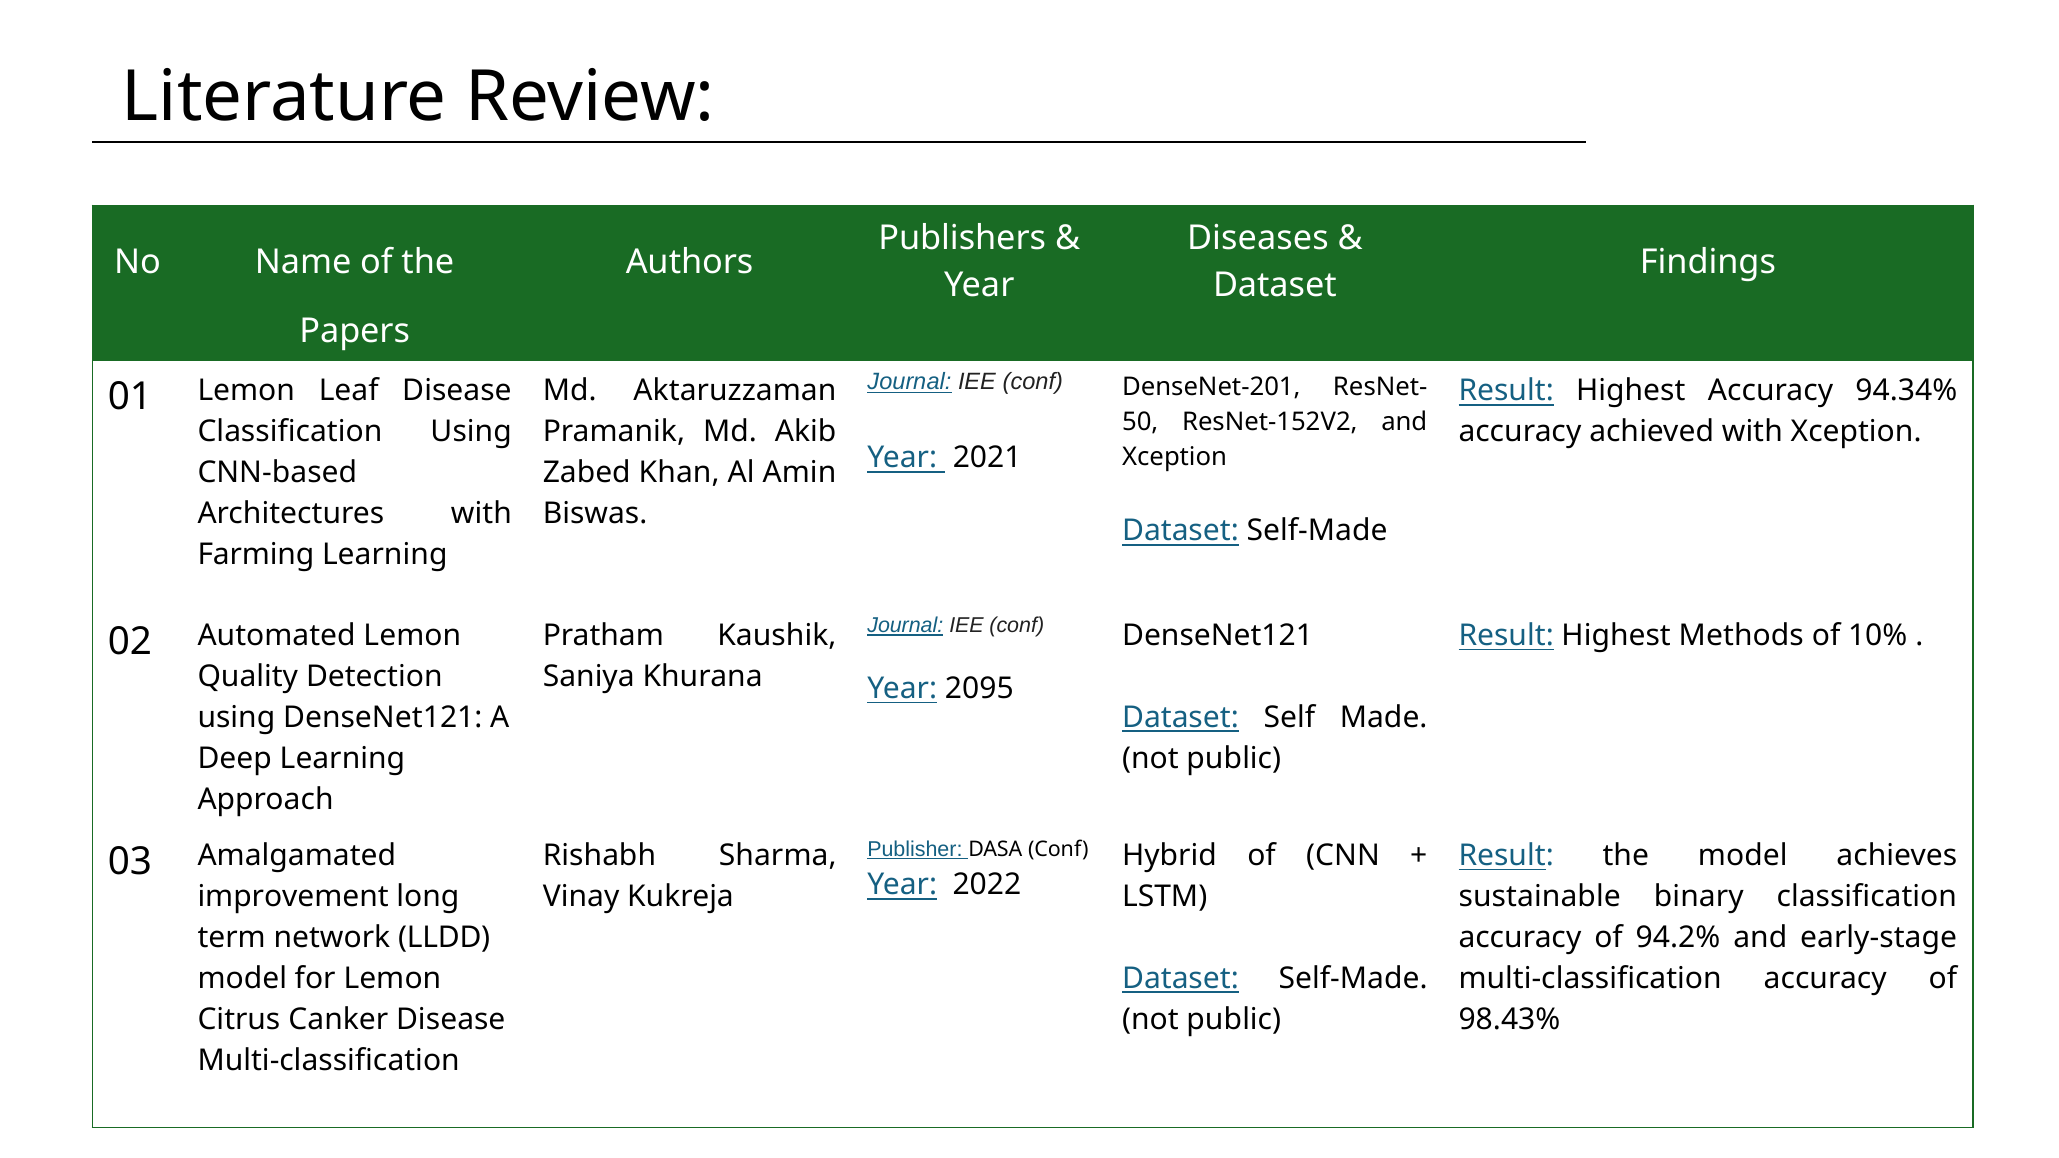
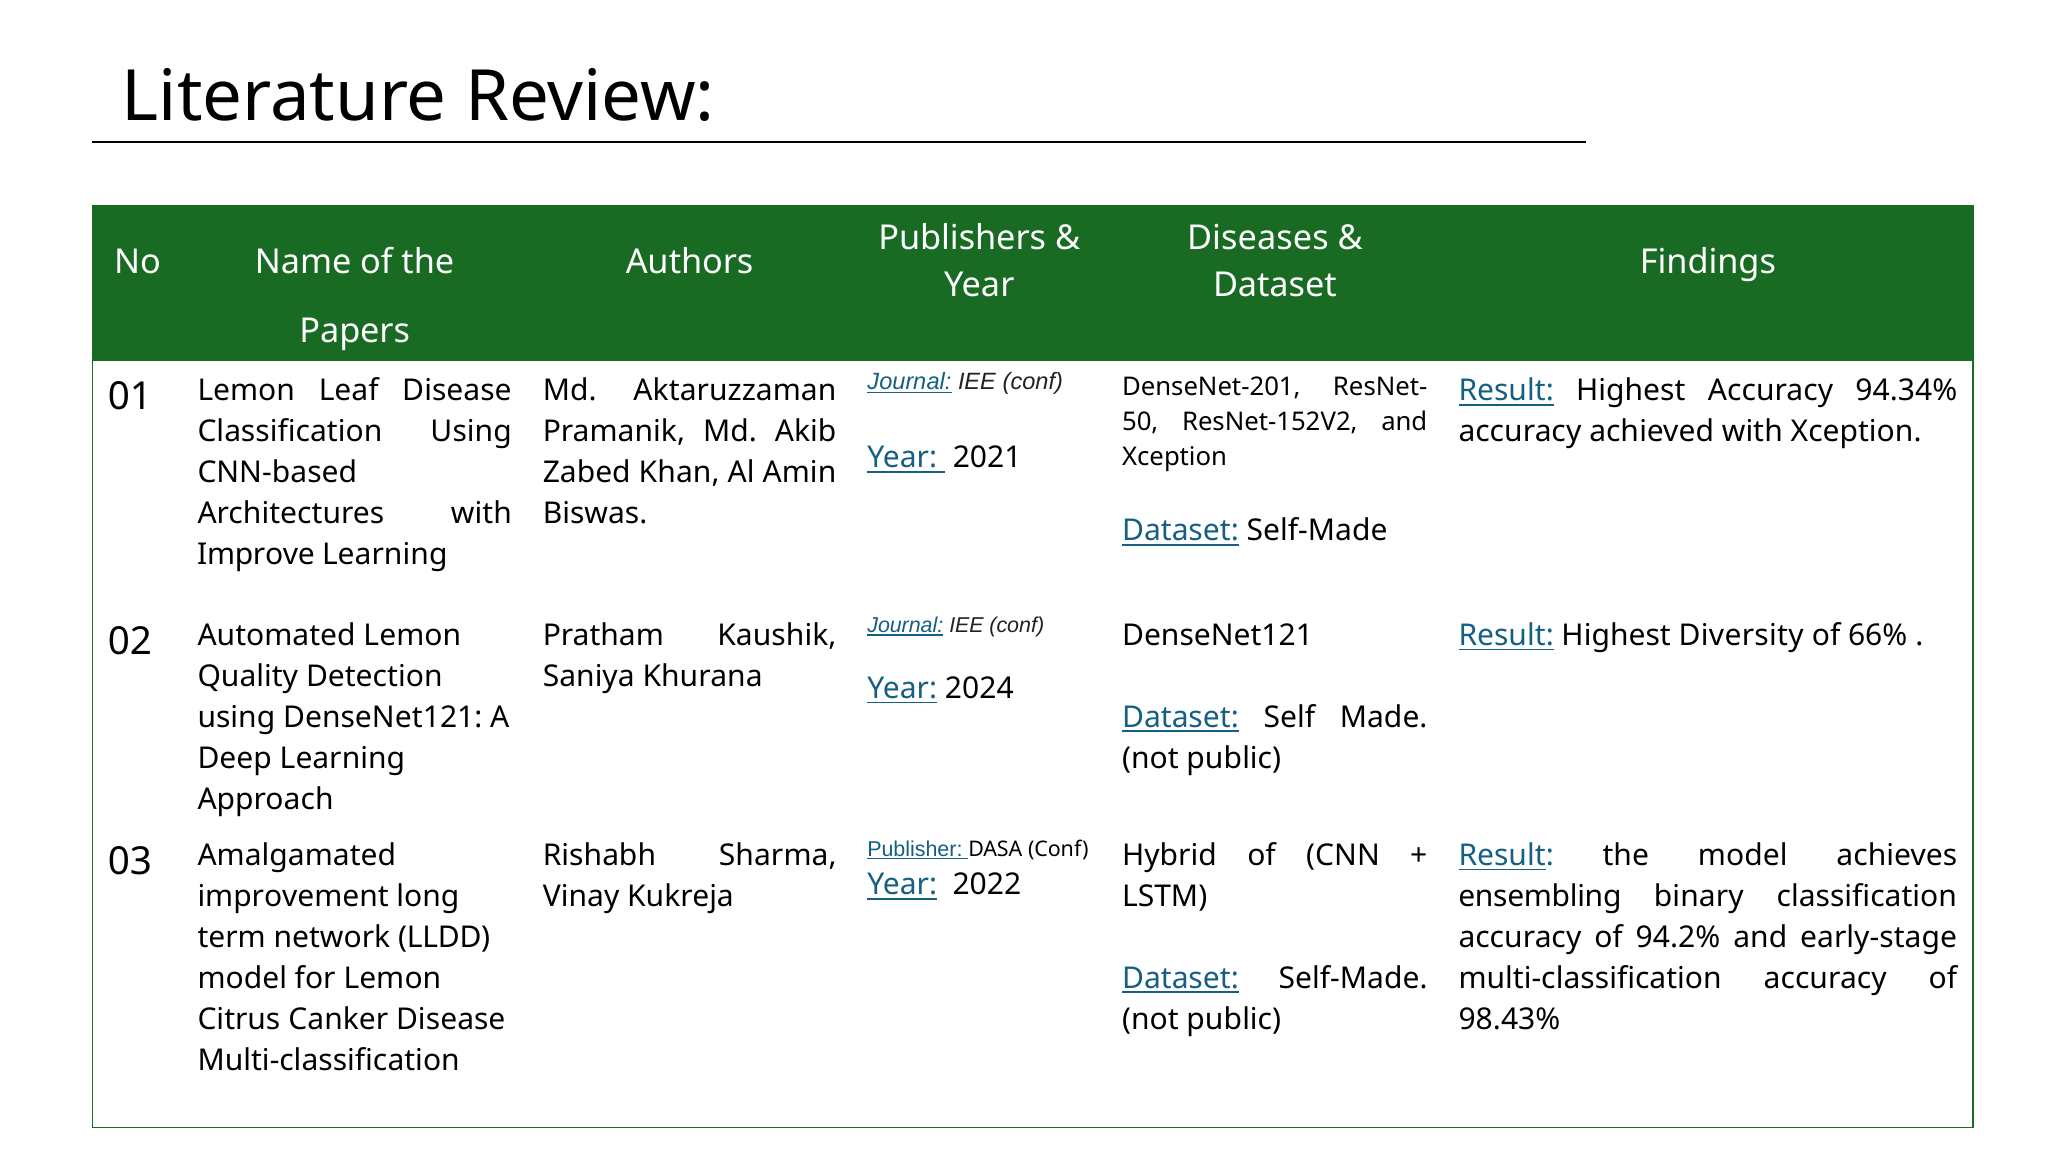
Farming: Farming -> Improve (256, 554)
Methods: Methods -> Diversity (1741, 636)
10%: 10% -> 66% (1878, 636)
2095: 2095 -> 2024 (979, 689)
sustainable: sustainable -> ensembling (1540, 897)
